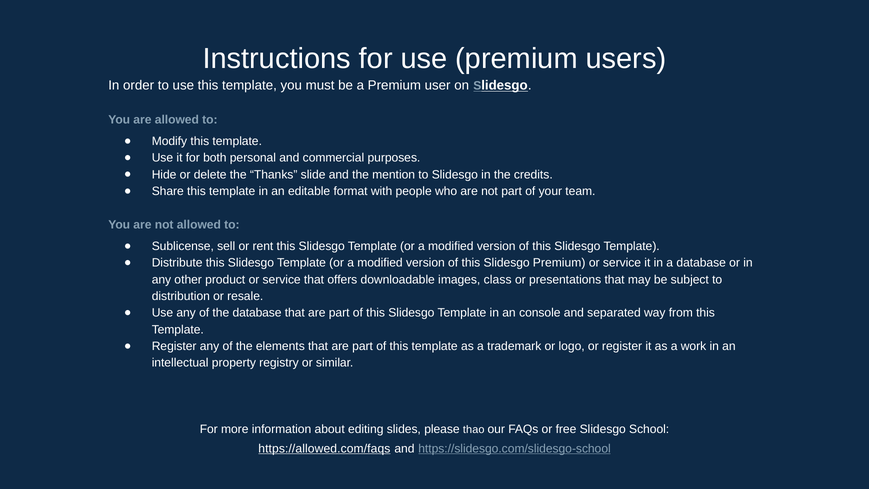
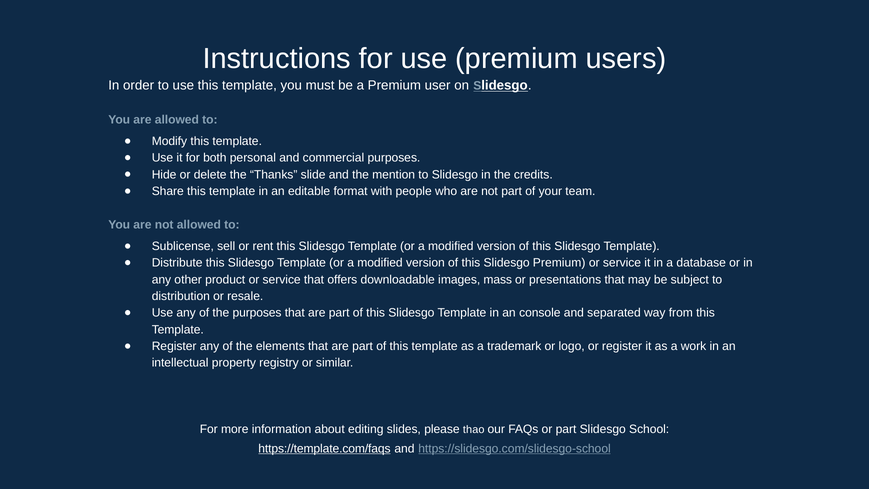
class: class -> mass (498, 280)
the database: database -> purposes (257, 313)
or free: free -> part (566, 429)
https://allowed.com/faqs: https://allowed.com/faqs -> https://template.com/faqs (324, 448)
